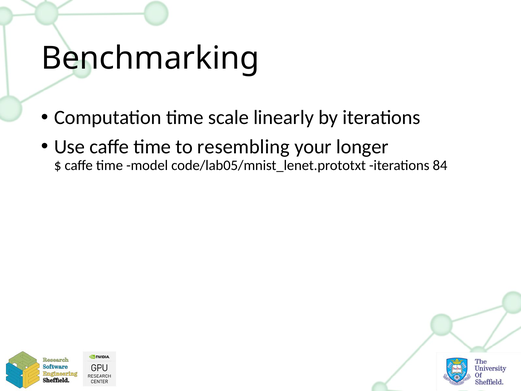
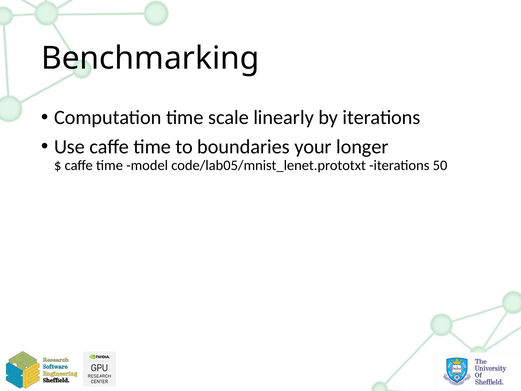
resembling: resembling -> boundaries (244, 147)
84: 84 -> 50 (440, 165)
